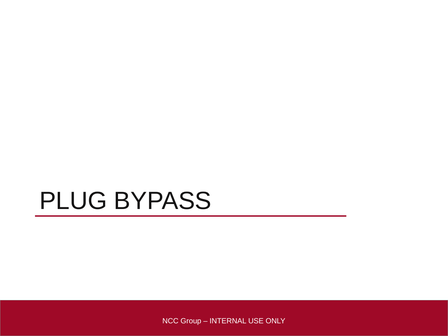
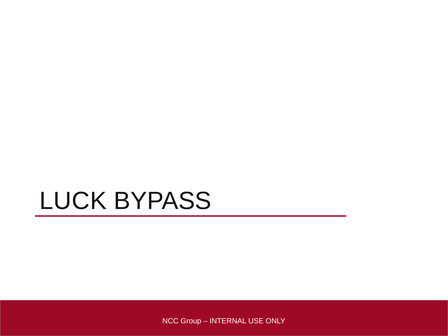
PLUG: PLUG -> LUCK (73, 201)
